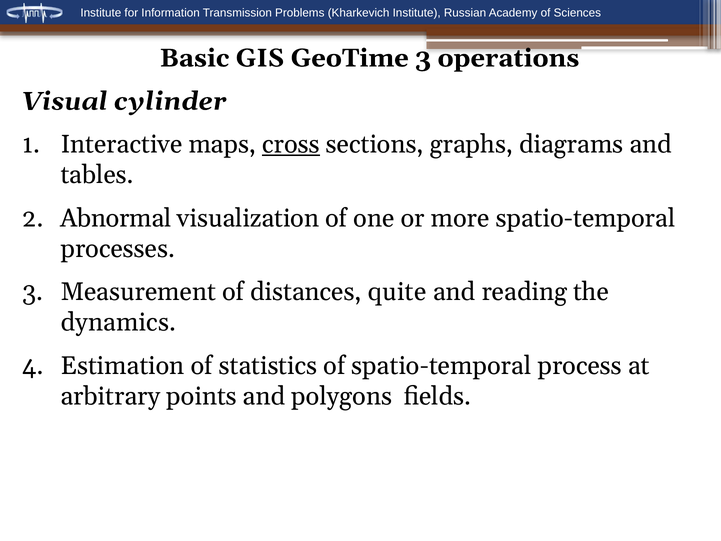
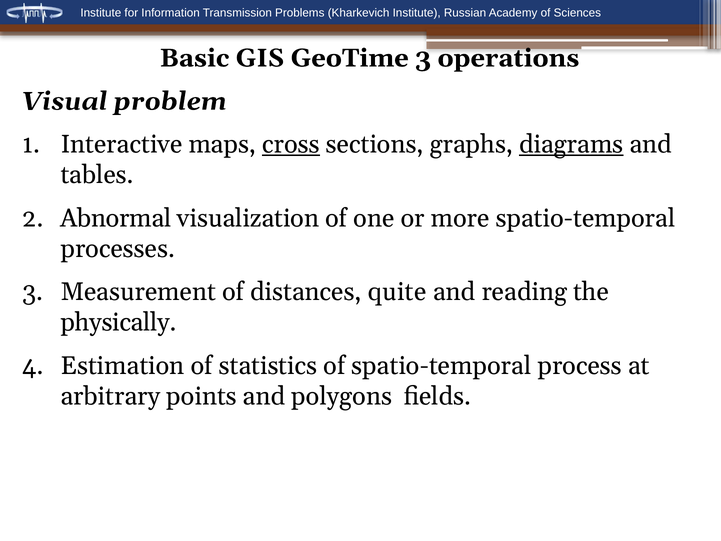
cylinder: cylinder -> problem (170, 101)
diagrams underline: none -> present (571, 145)
dynamics: dynamics -> physically (119, 323)
